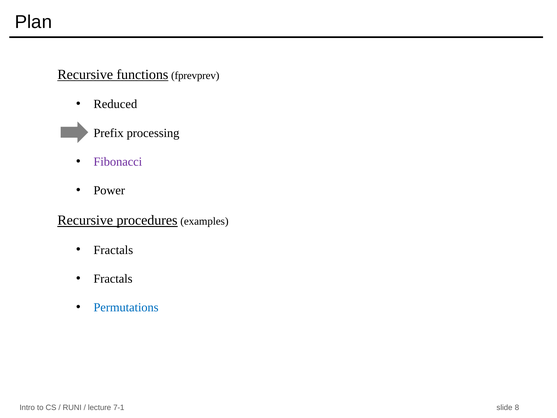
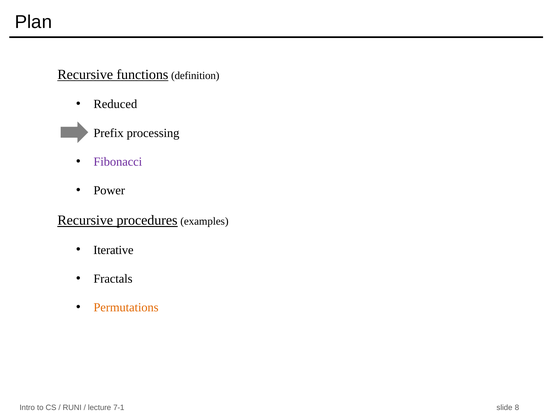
fprevprev: fprevprev -> definition (195, 76)
Fractals: Fractals -> Iterative (113, 250)
Permutations colour: blue -> orange (126, 307)
